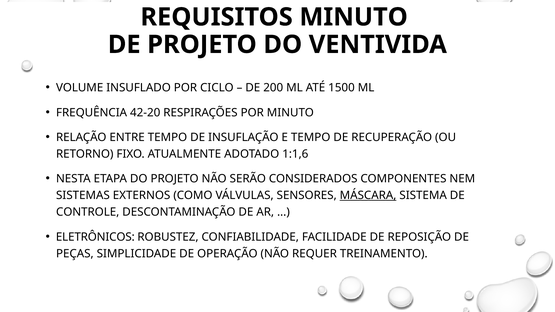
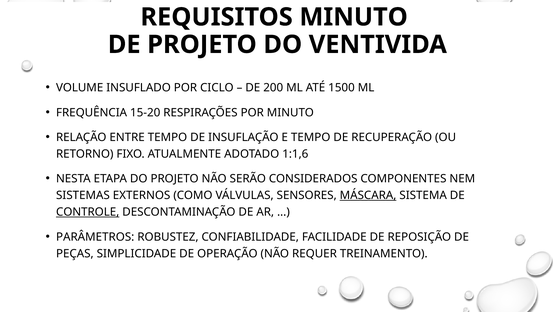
42-20: 42-20 -> 15-20 (145, 113)
CONTROLE underline: none -> present (88, 212)
ELETRÔNICOS: ELETRÔNICOS -> PARÂMETROS (95, 237)
